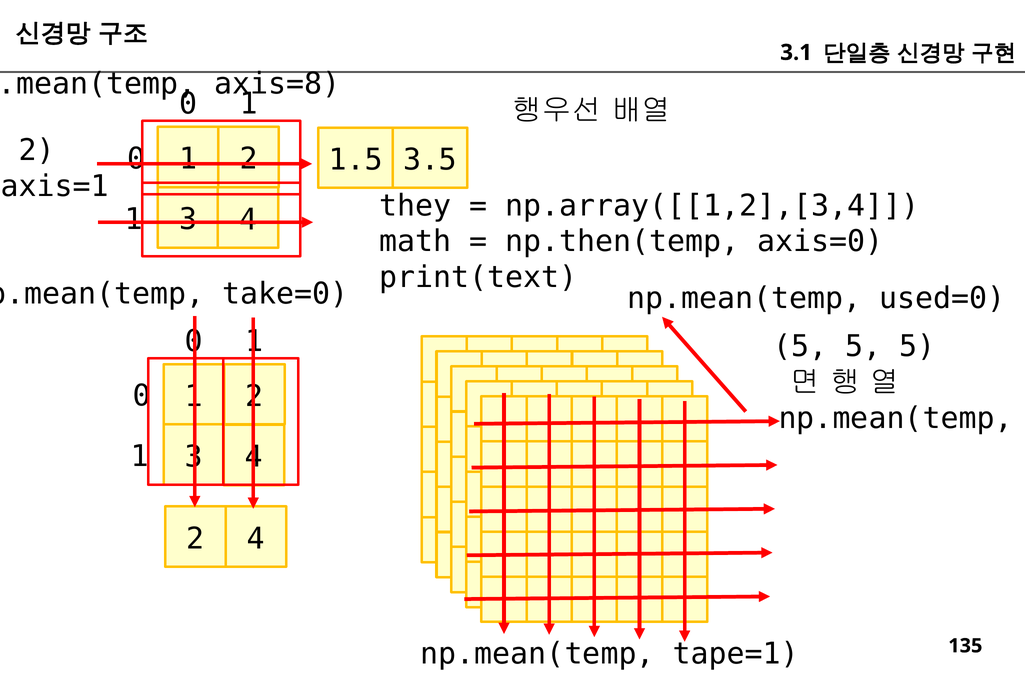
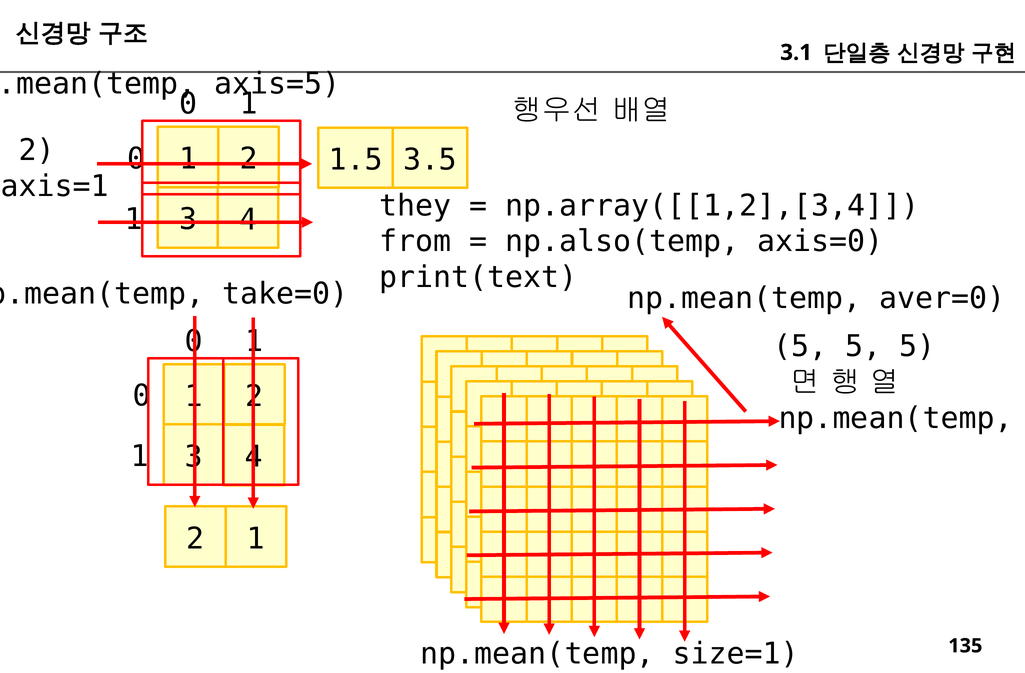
axis=8: axis=8 -> axis=5 (277, 84)
math: math -> from (415, 242)
np.then(temp: np.then(temp -> np.also(temp (622, 242)
used=0: used=0 -> aver=0 (942, 299)
2 4: 4 -> 1 (256, 539)
tape=1: tape=1 -> size=1 (736, 654)
